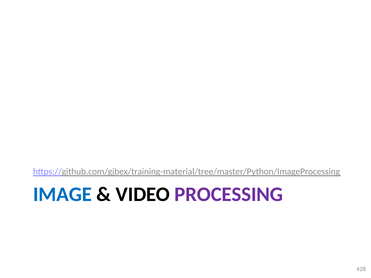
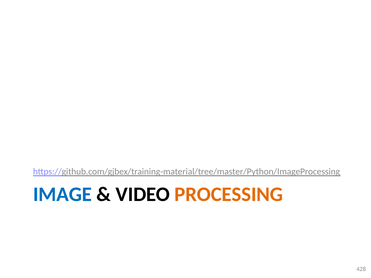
PROCESSING colour: purple -> orange (229, 194)
